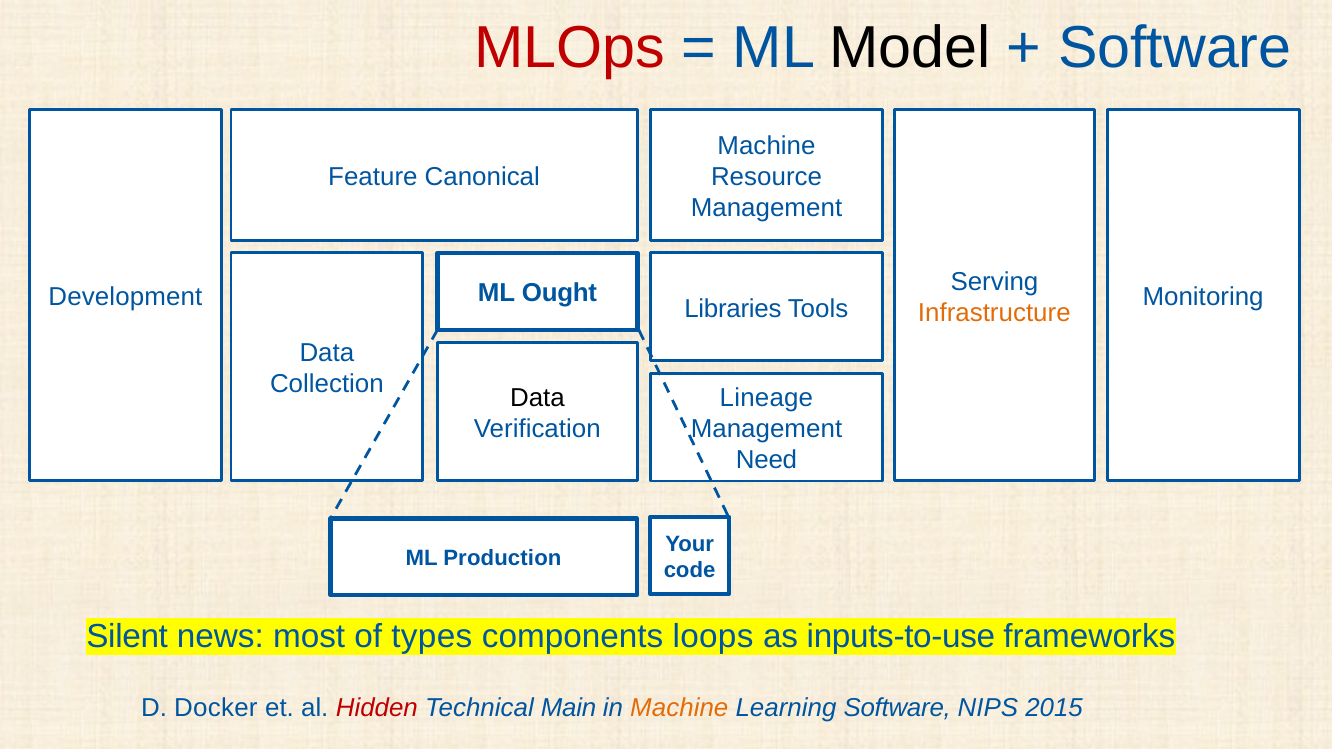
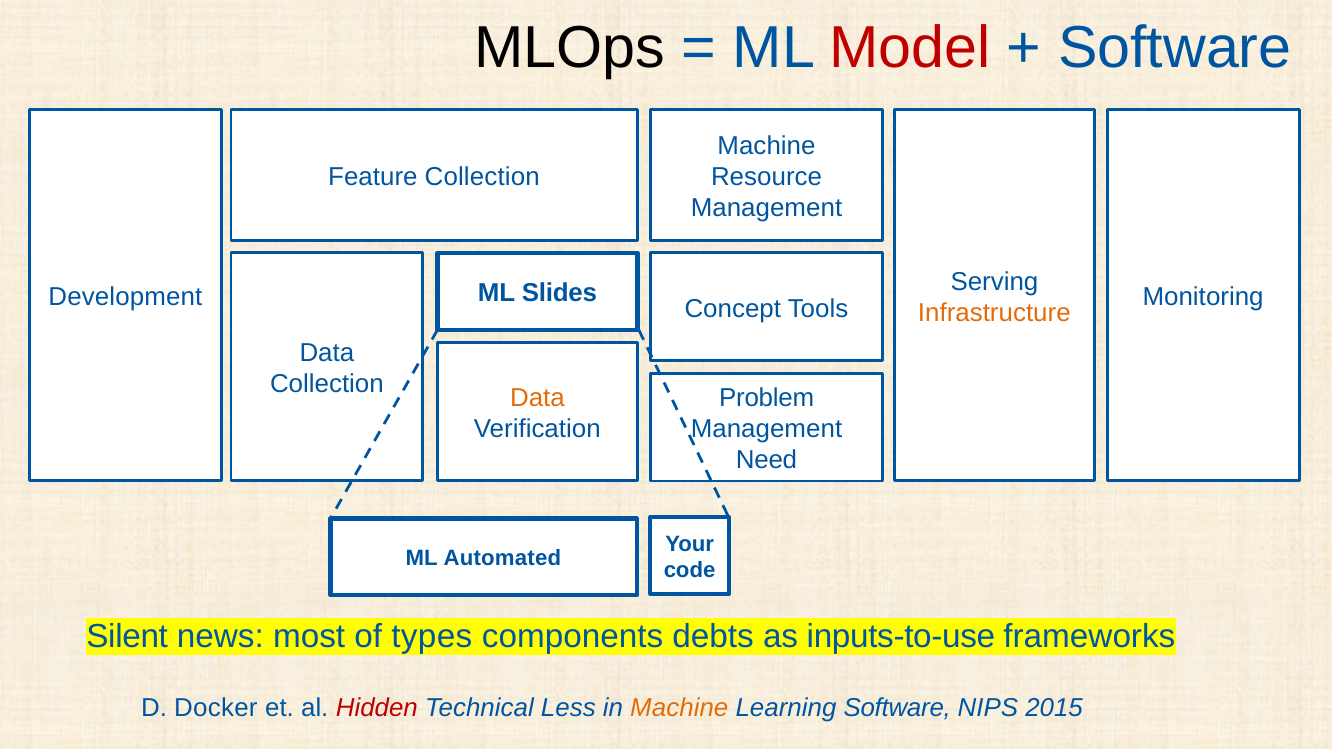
MLOps colour: red -> black (570, 48)
Model colour: black -> red (910, 48)
Feature Canonical: Canonical -> Collection (482, 177)
Ought: Ought -> Slides (560, 293)
Libraries: Libraries -> Concept (733, 309)
Data colour: black -> orange (537, 398)
Lineage: Lineage -> Problem (767, 398)
Production: Production -> Automated (502, 559)
loops: loops -> debts (713, 637)
Main: Main -> Less (568, 708)
